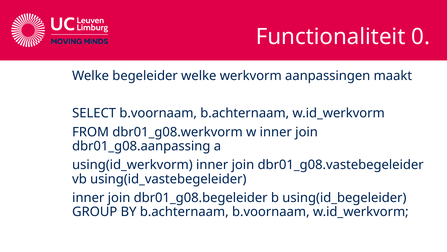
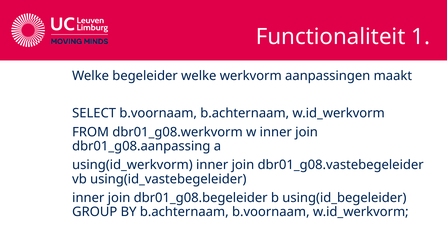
0: 0 -> 1 (421, 37)
